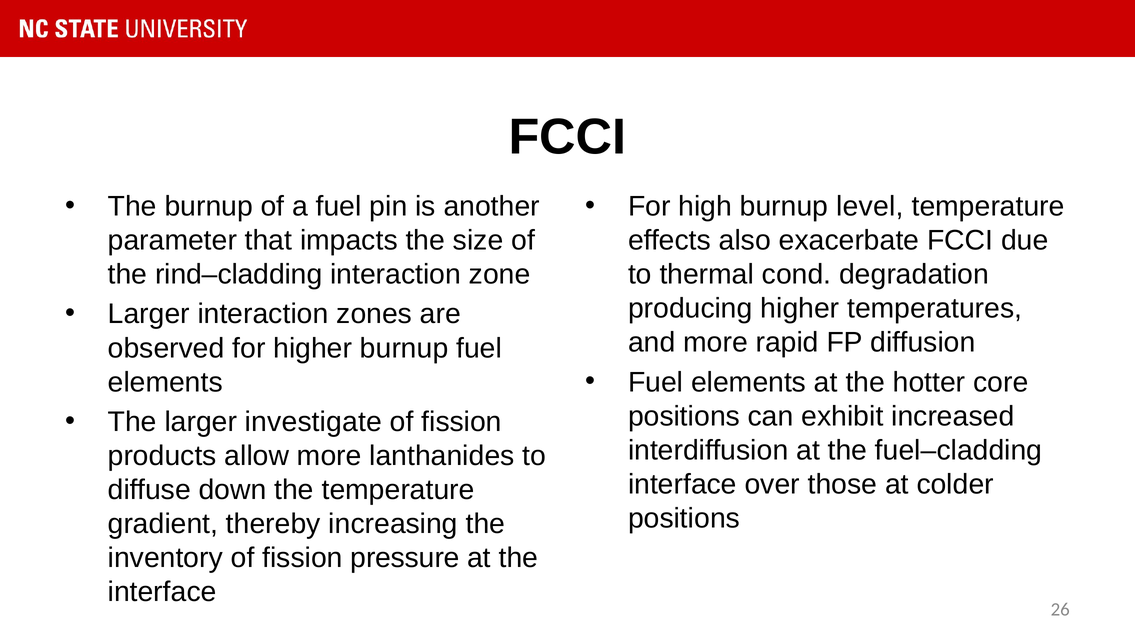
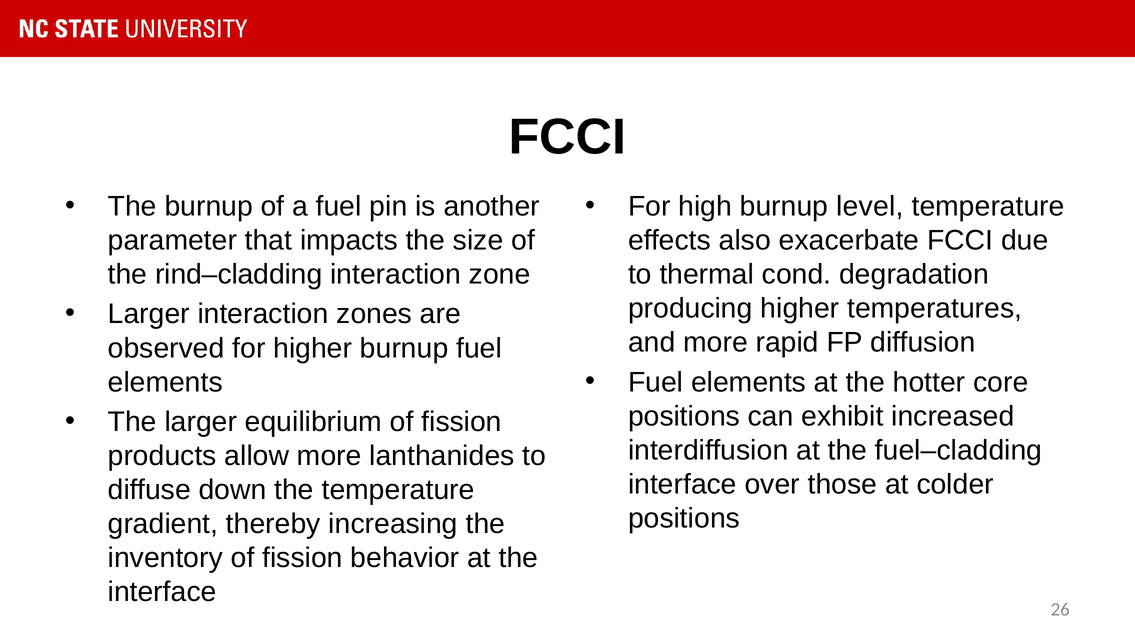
investigate: investigate -> equilibrium (313, 422)
pressure: pressure -> behavior (405, 558)
